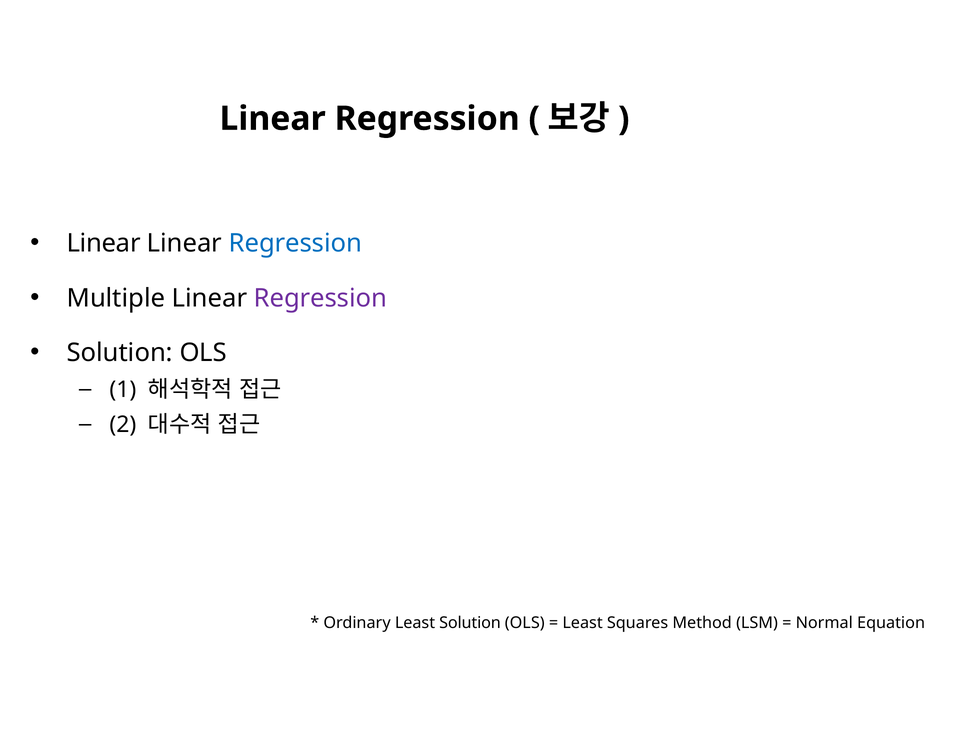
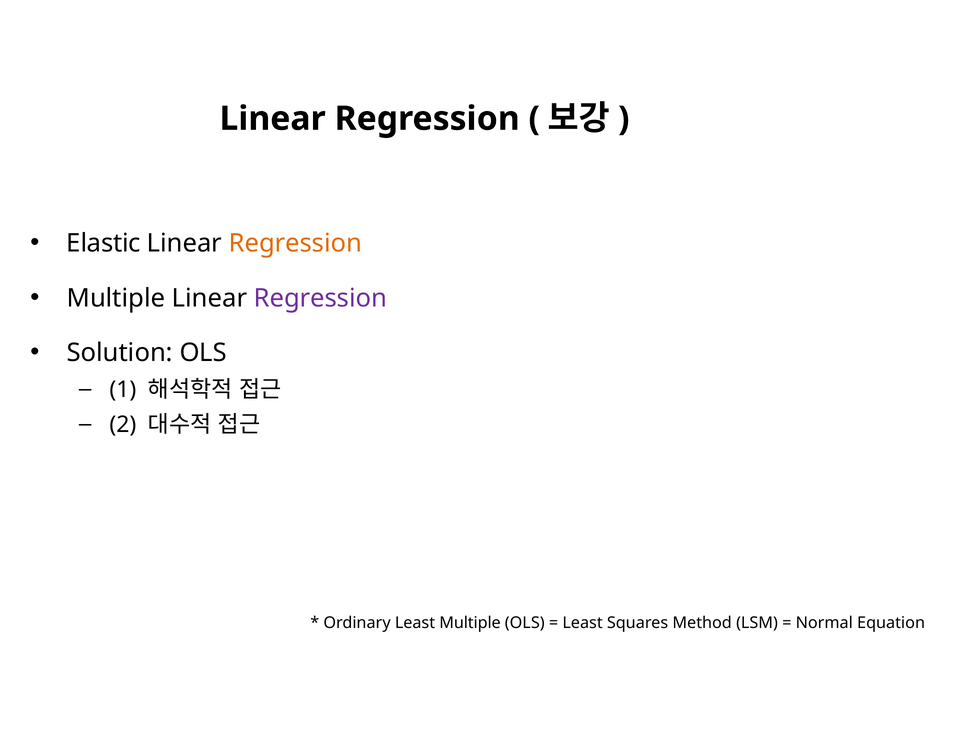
Linear: Linear -> Elastic (104, 243)
Regression colour: blue -> orange (295, 243)
Least Solution: Solution -> Multiple (470, 623)
